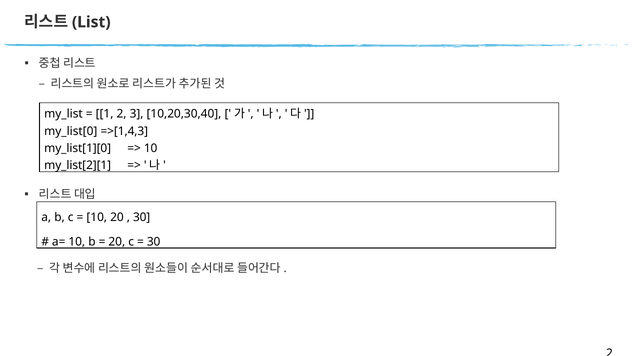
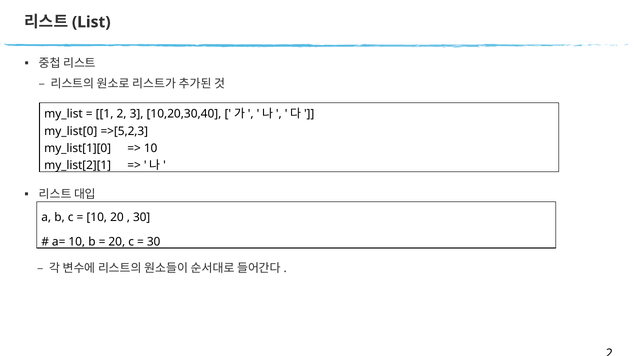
=>[1,4,3: =>[1,4,3 -> =>[5,2,3 (124, 131)
